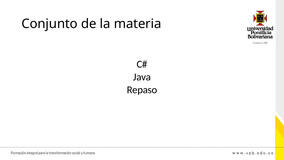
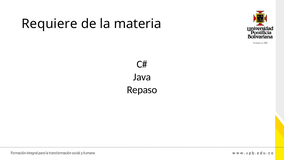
Conjunto: Conjunto -> Requiere (49, 24)
